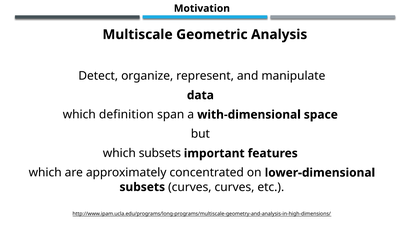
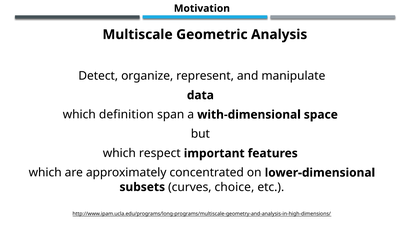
which subsets: subsets -> respect (160, 153)
curves curves: curves -> choice (234, 187)
